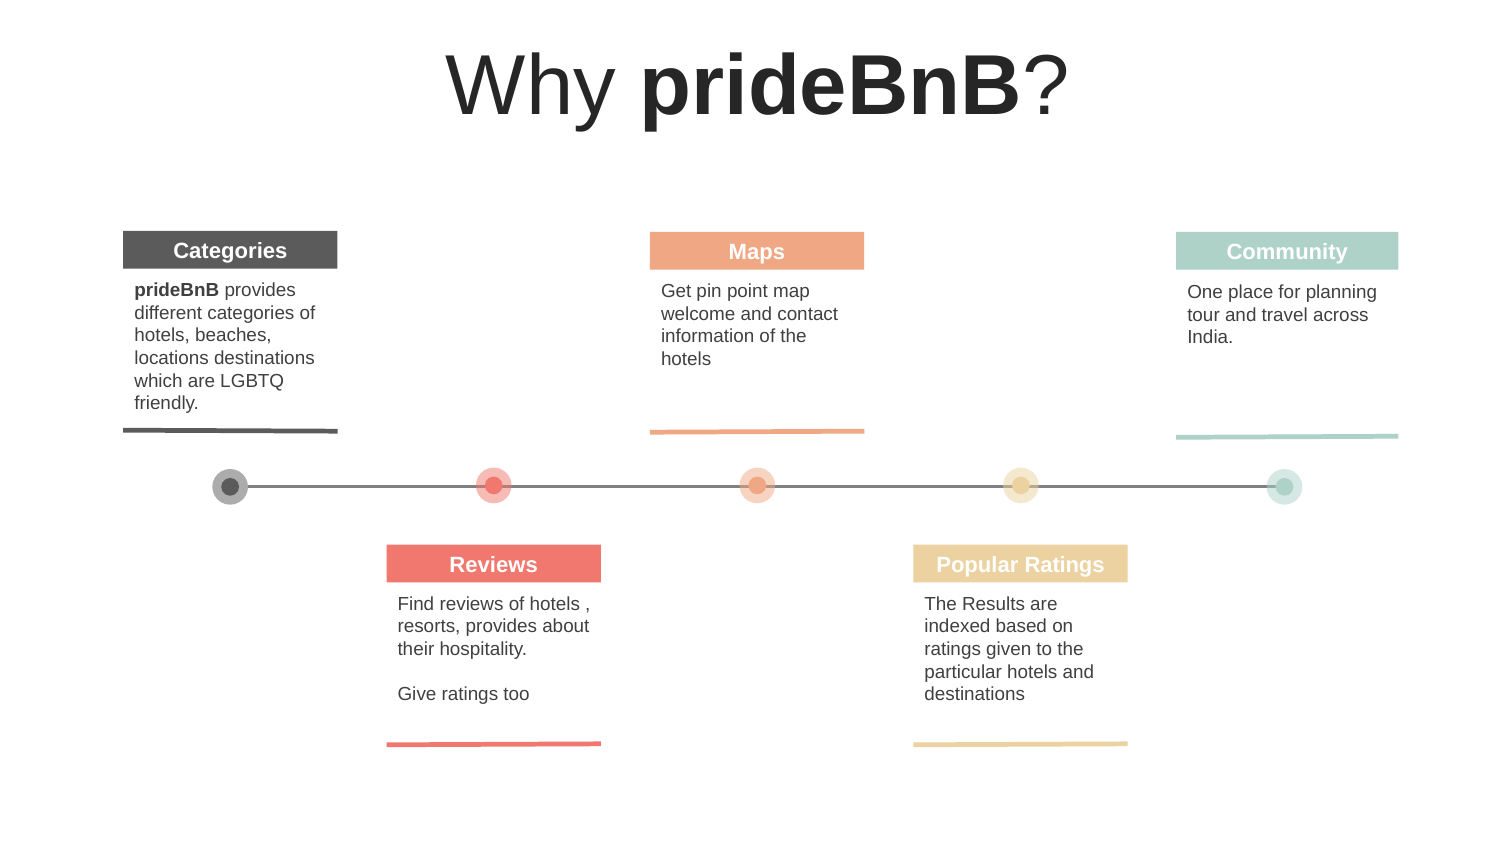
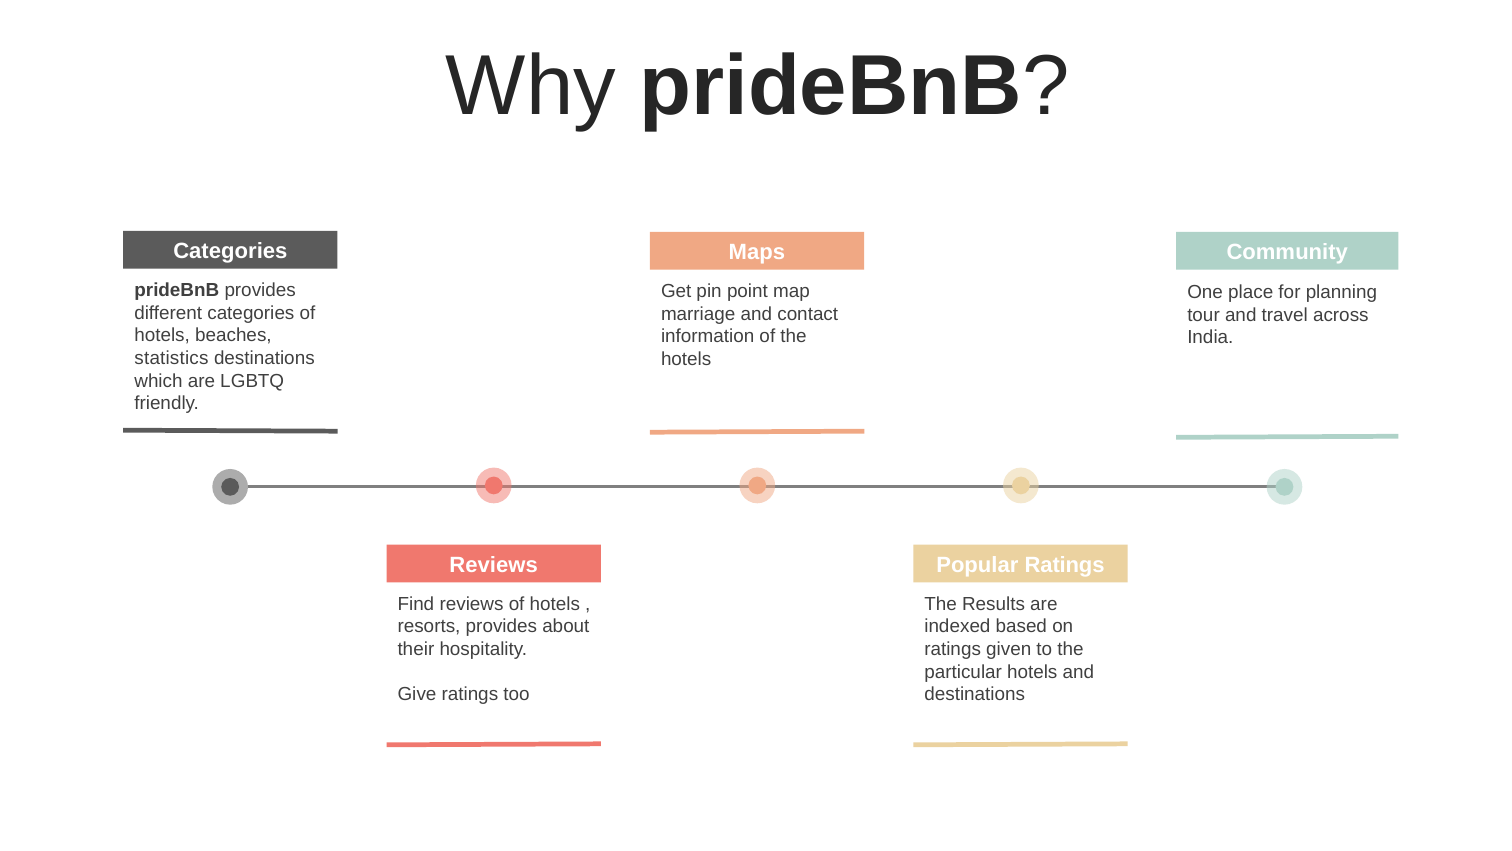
welcome: welcome -> marriage (698, 314)
locations: locations -> statistics (171, 358)
